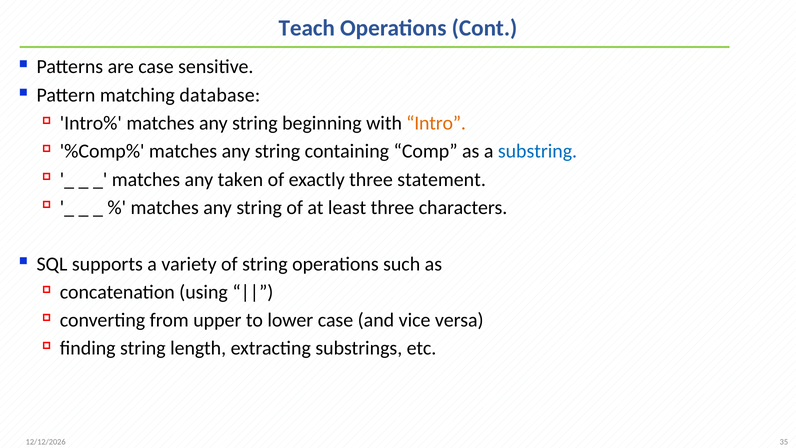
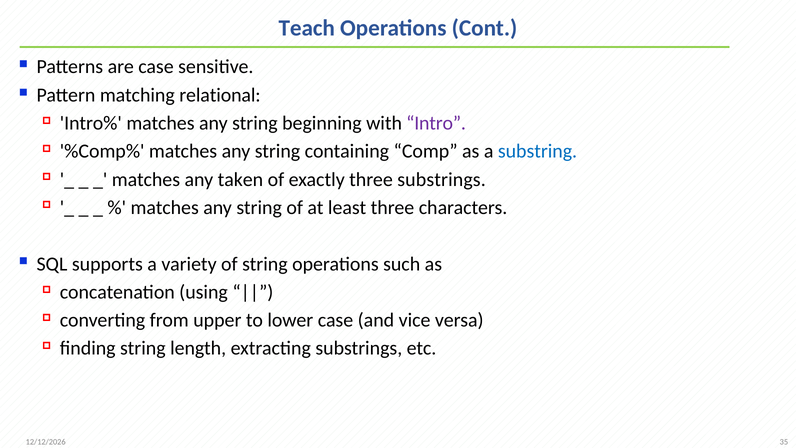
database: database -> relational (220, 95)
Intro colour: orange -> purple (436, 123)
three statement: statement -> substrings (442, 179)
